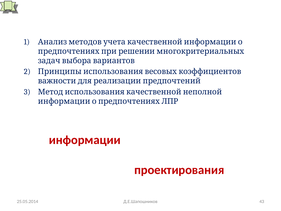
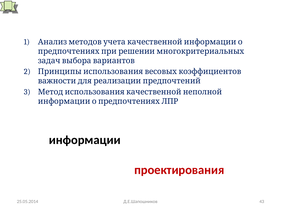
информации colour: red -> black (85, 140)
